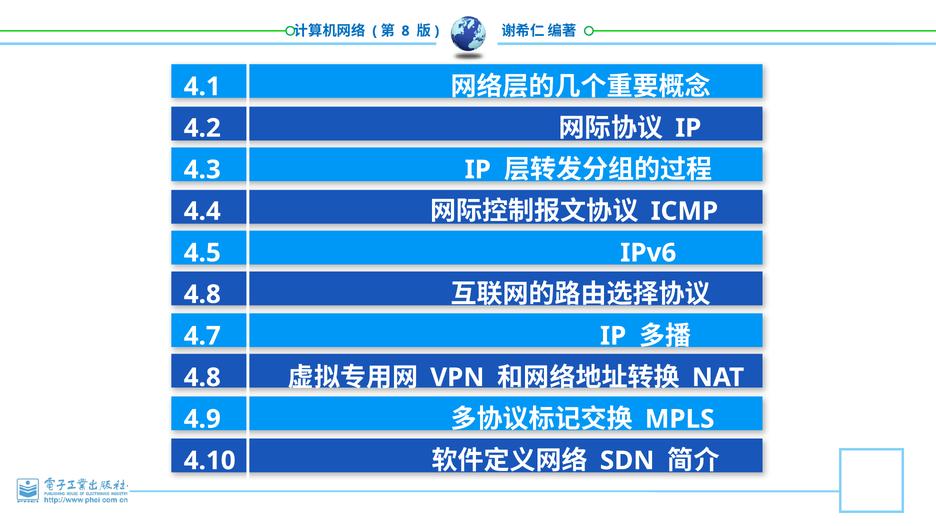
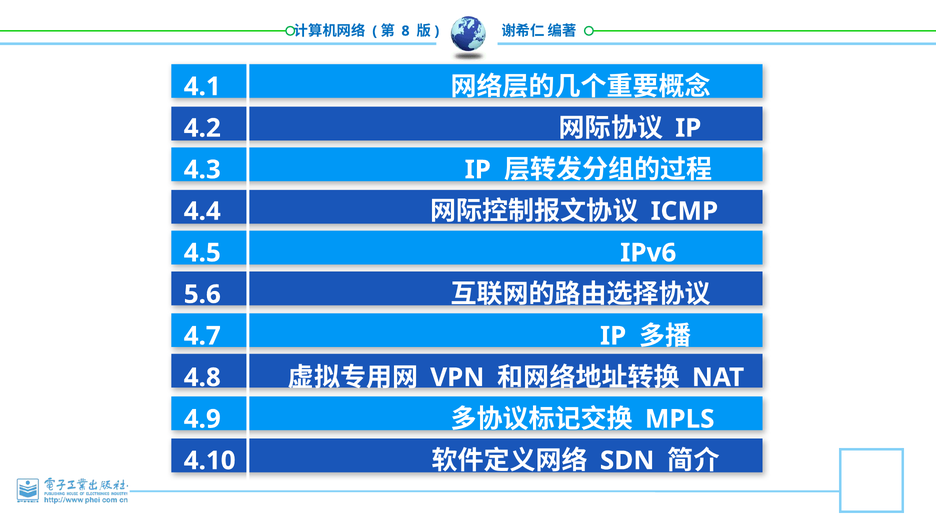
4.8: 4.8 -> 5.6 (202, 295)
